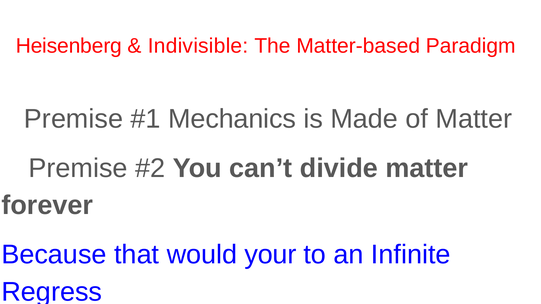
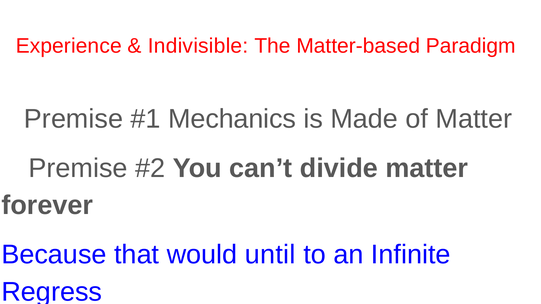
Heisenberg: Heisenberg -> Experience (69, 46)
your: your -> until (270, 255)
